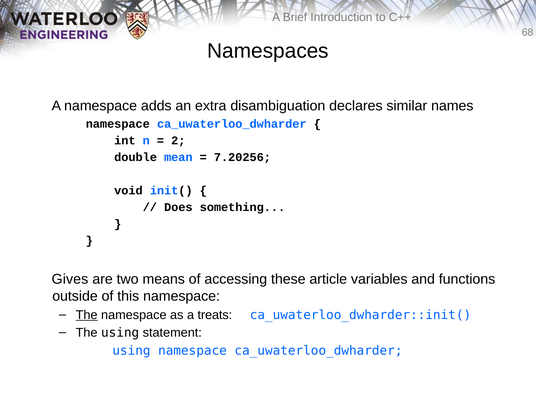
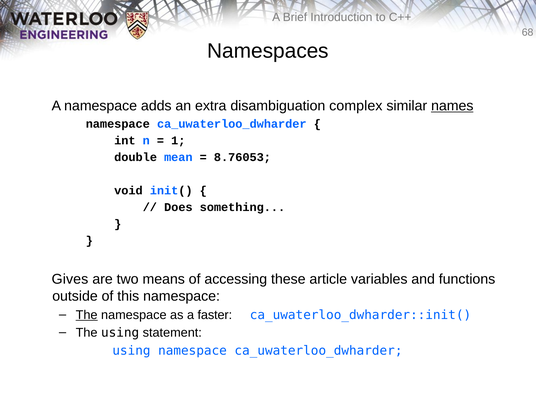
declares: declares -> complex (356, 106)
names underline: none -> present (452, 106)
2: 2 -> 1 (178, 140)
7.20256: 7.20256 -> 8.76053 (242, 157)
treats: treats -> faster (215, 315)
